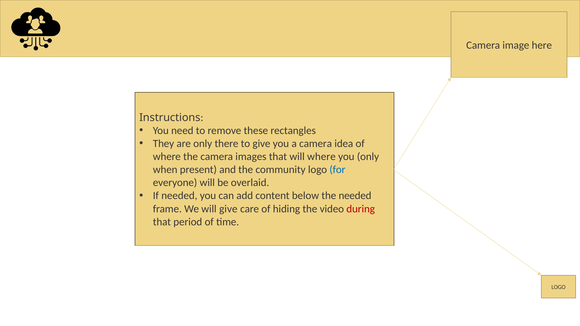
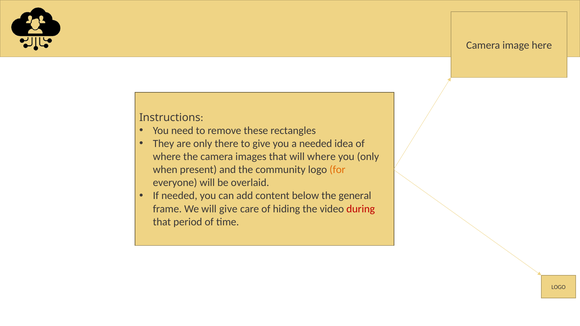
a camera: camera -> needed (316, 144)
for colour: blue -> orange (337, 170)
the needed: needed -> general (355, 196)
